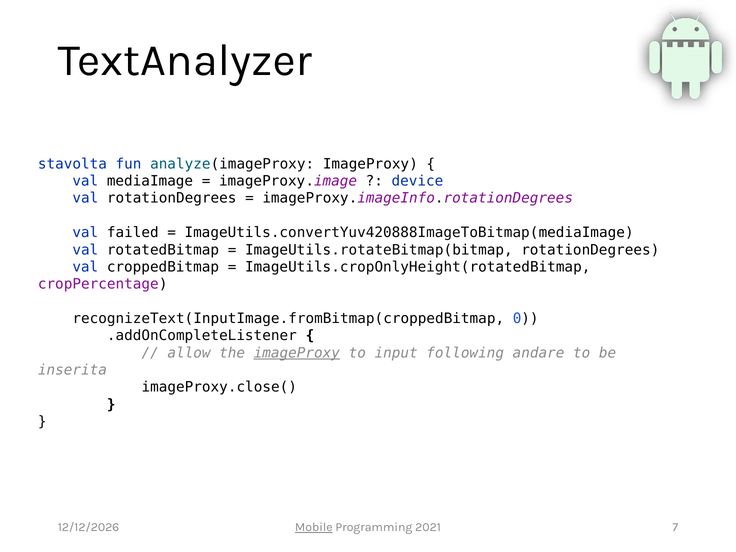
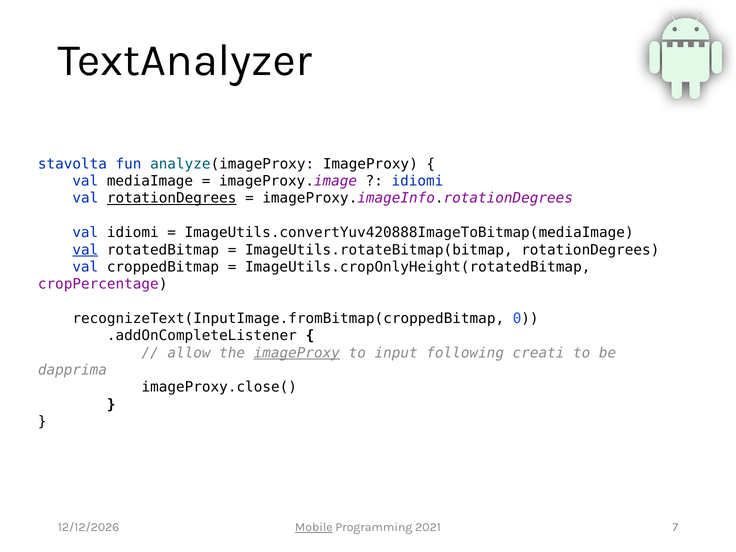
device: device -> idiomi (417, 181)
rotationDegrees underline: none -> present (172, 198)
val failed: failed -> idiomi (133, 233)
val underline: none -> present (85, 250)
andare: andare -> creati (539, 353)
inserita: inserita -> dapprima (72, 370)
